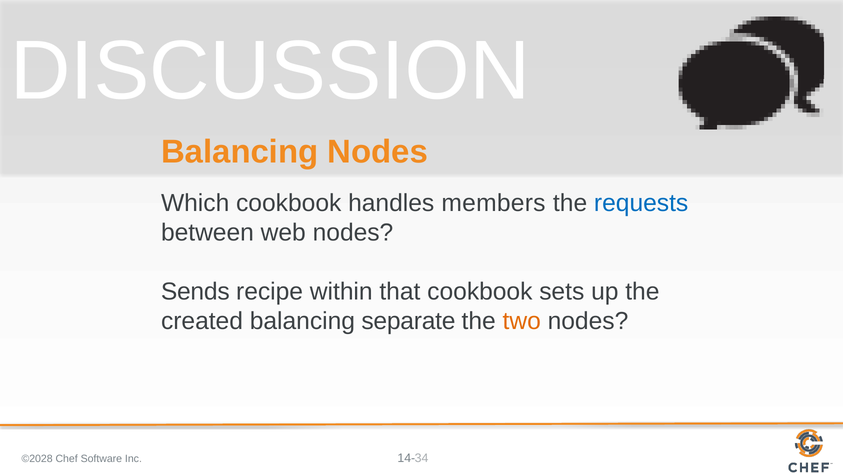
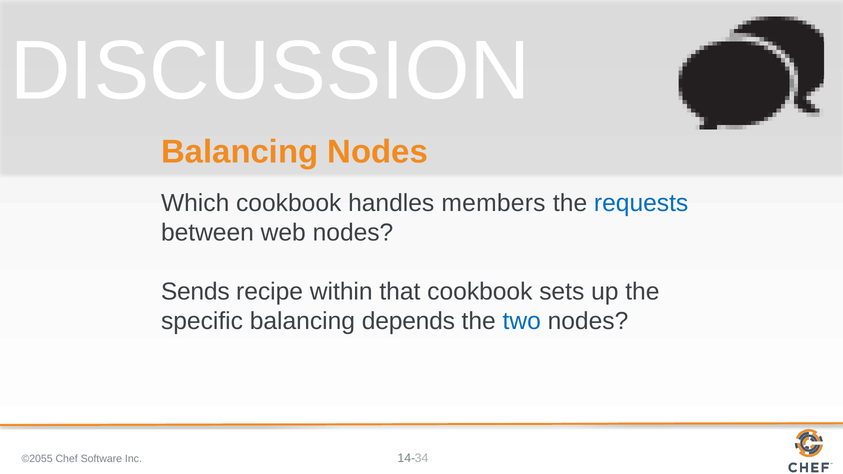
created: created -> specific (202, 321)
separate: separate -> depends (408, 321)
two colour: orange -> blue (522, 321)
©2028: ©2028 -> ©2055 (37, 459)
